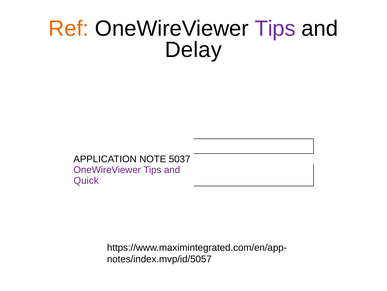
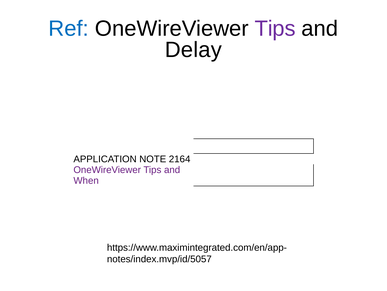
Ref colour: orange -> blue (69, 29)
5037: 5037 -> 2164 (180, 159)
Quick: Quick -> When (86, 180)
